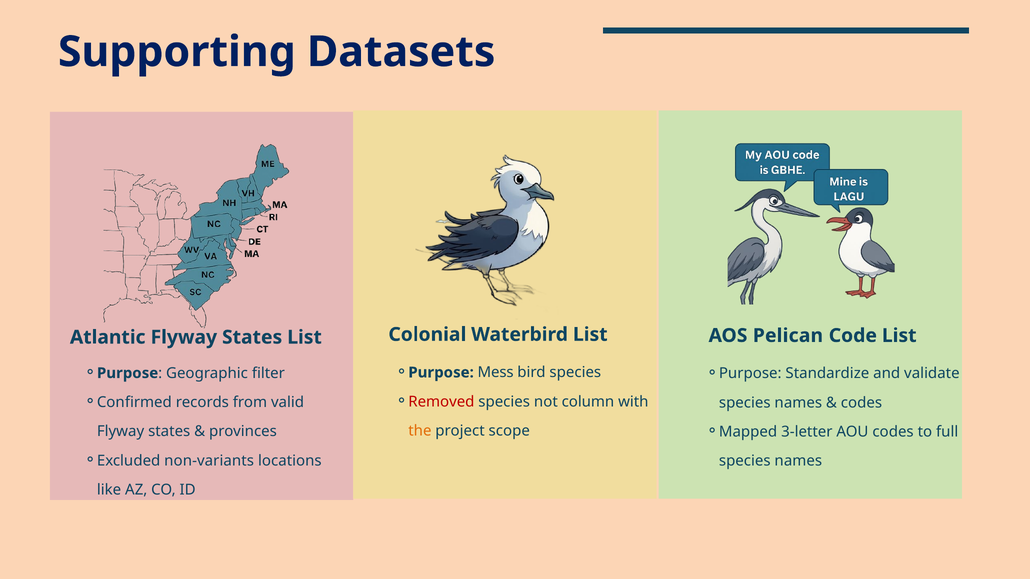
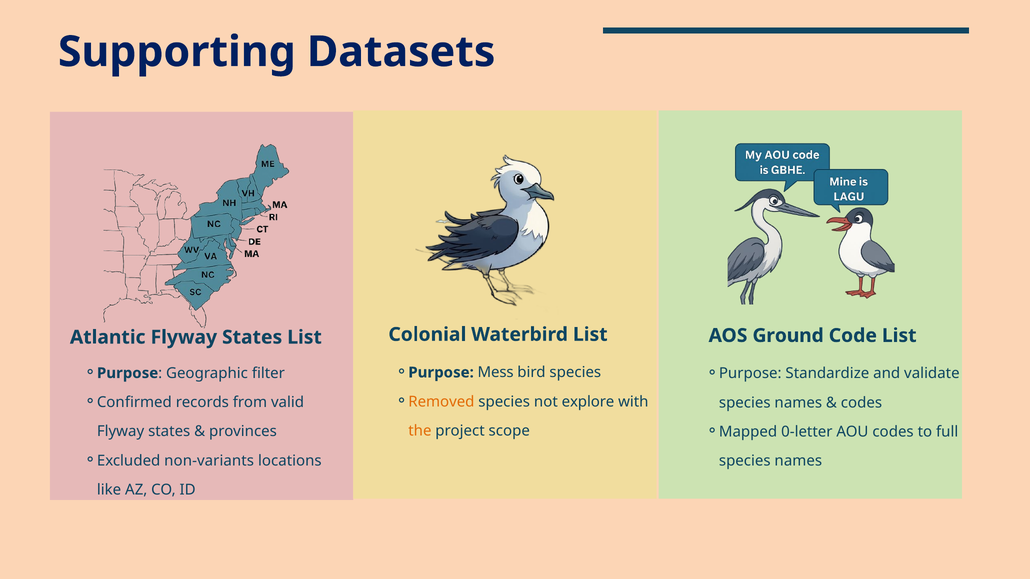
Pelican: Pelican -> Ground (788, 336)
Removed colour: red -> orange (441, 402)
column: column -> explore (588, 402)
3-letter: 3-letter -> 0-letter (807, 432)
